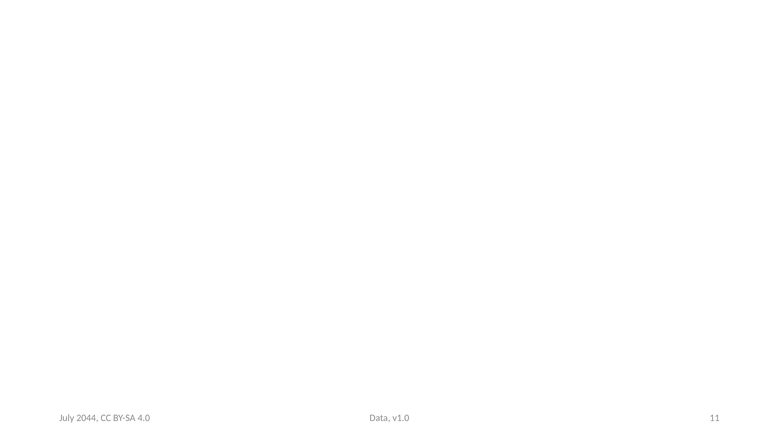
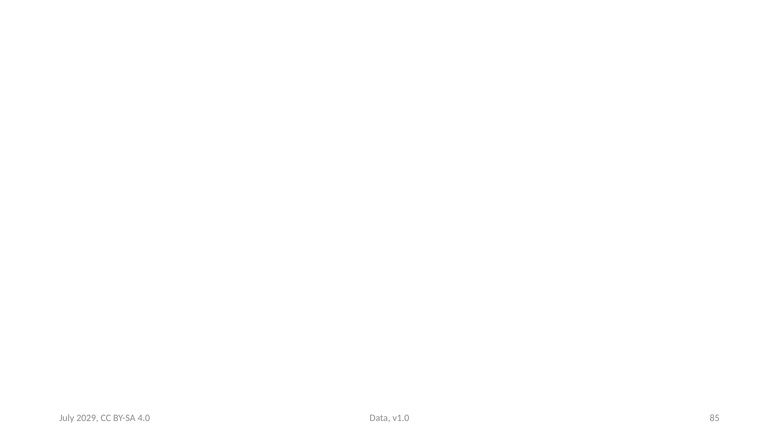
11: 11 -> 85 (715, 418)
2044: 2044 -> 2029 (87, 418)
